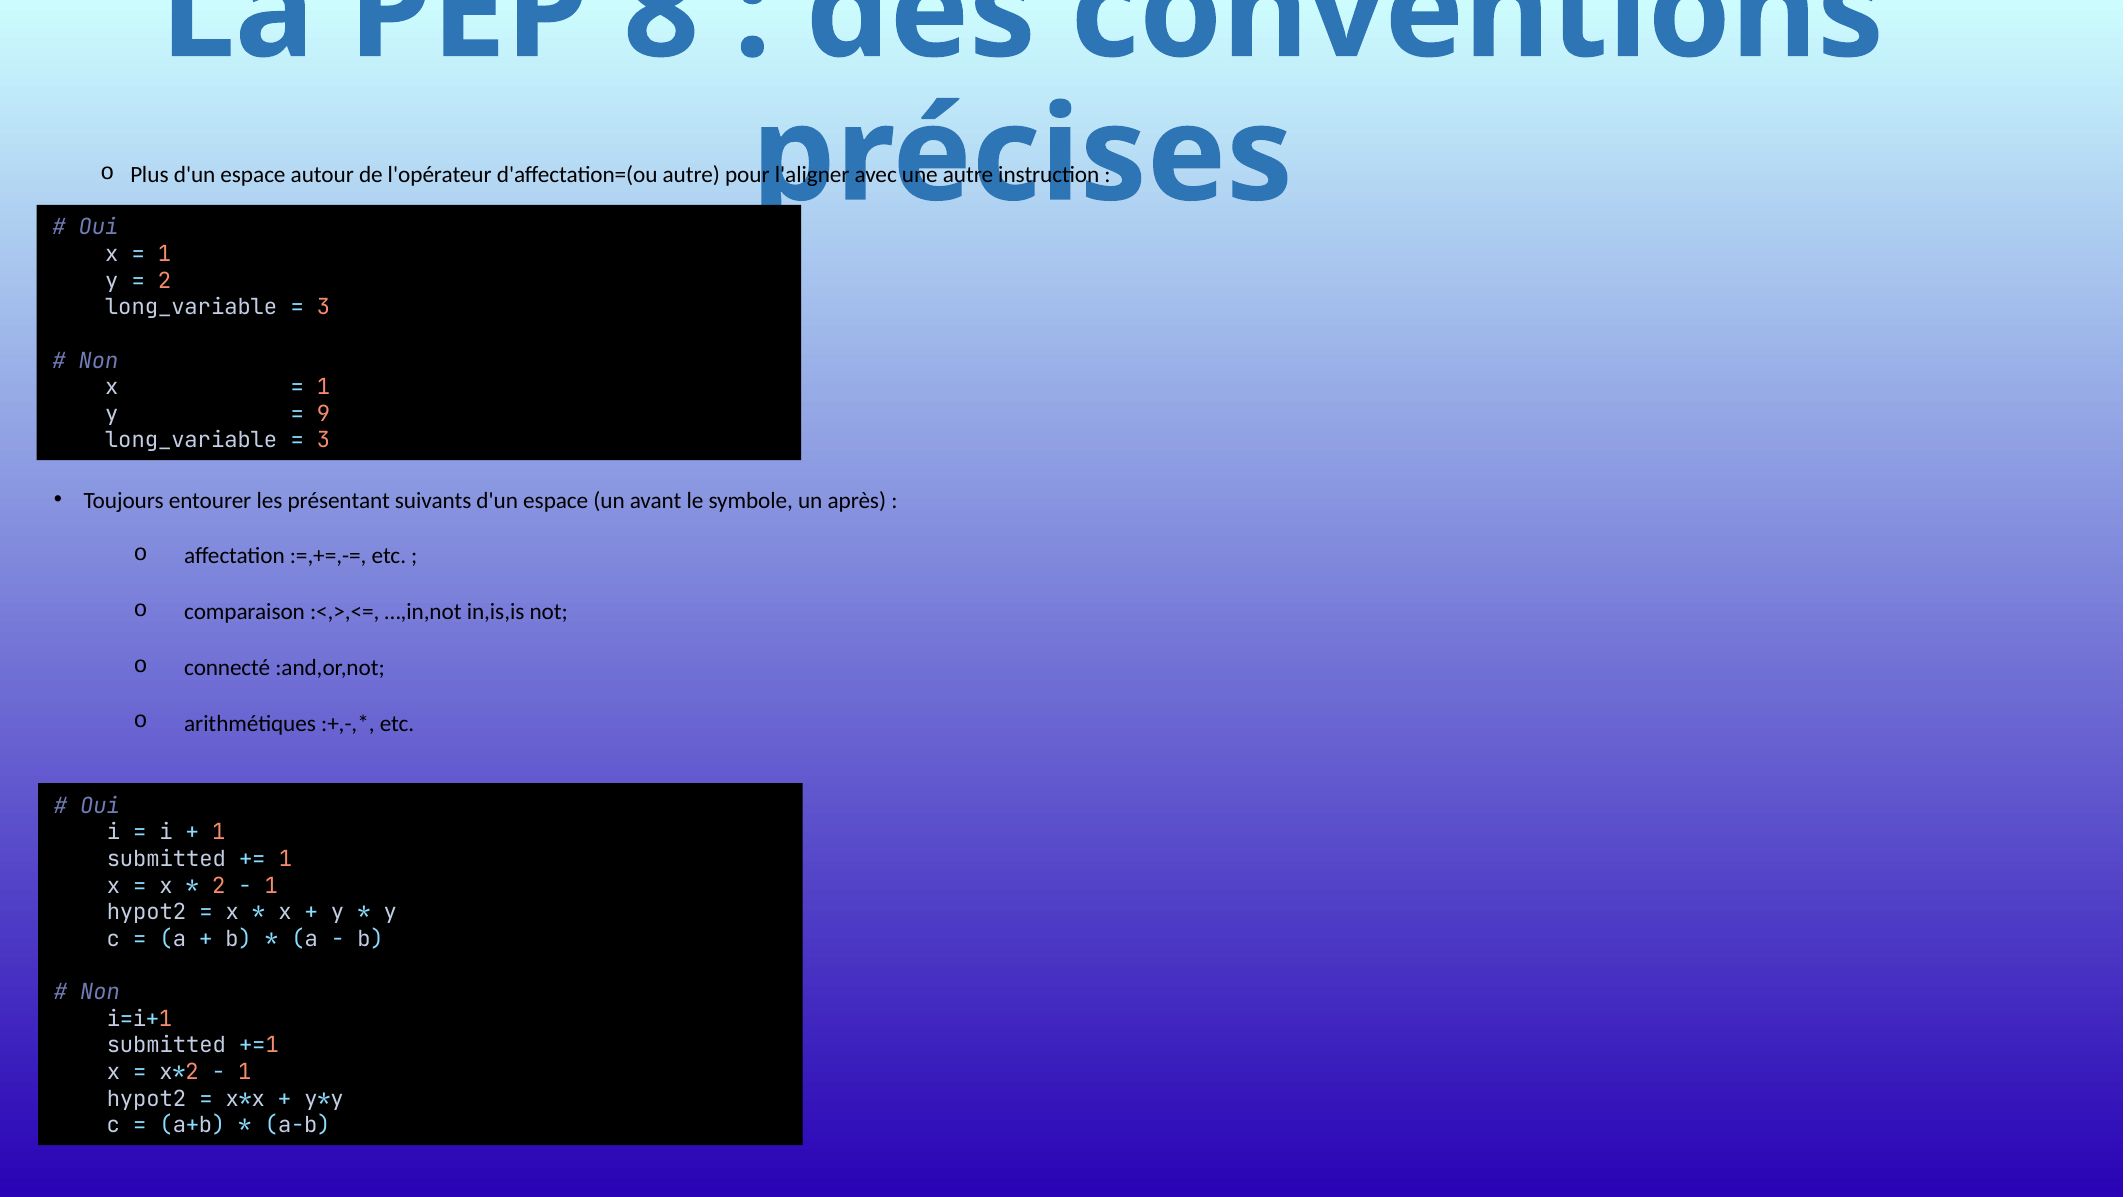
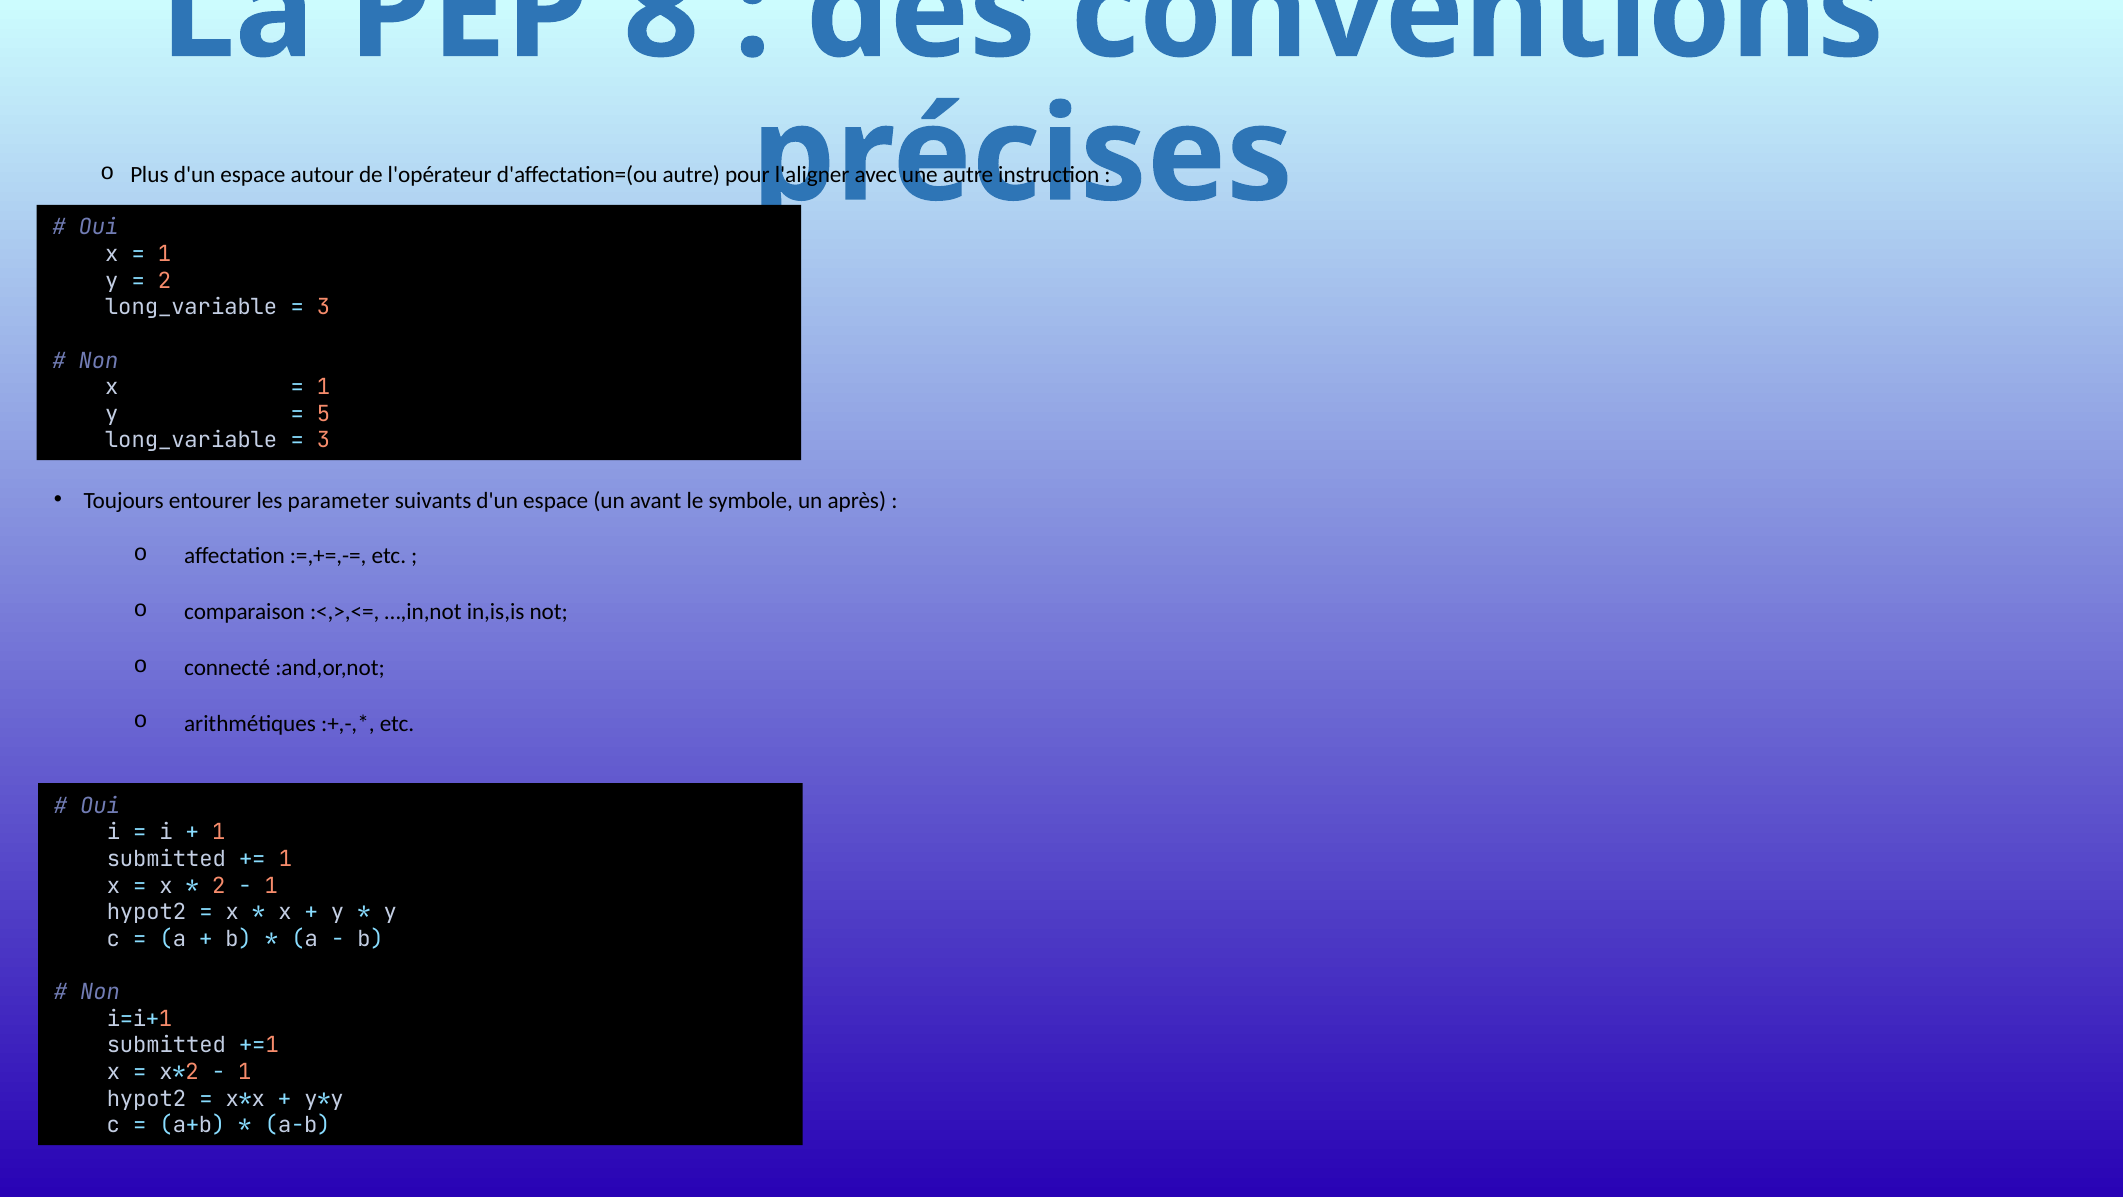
9: 9 -> 5 (324, 414)
présentant: présentant -> parameter (339, 500)
